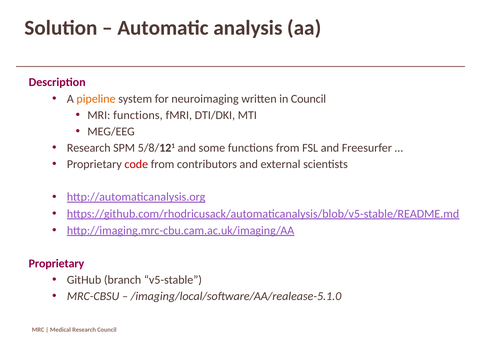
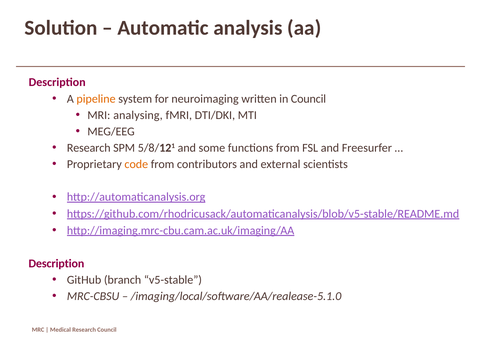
MRI functions: functions -> analysing (138, 115)
code colour: red -> orange (136, 164)
Proprietary: Proprietary -> Description (56, 264)
